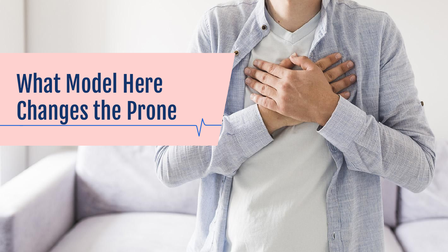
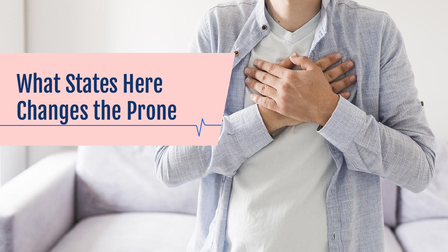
Model: Model -> States (92, 85)
